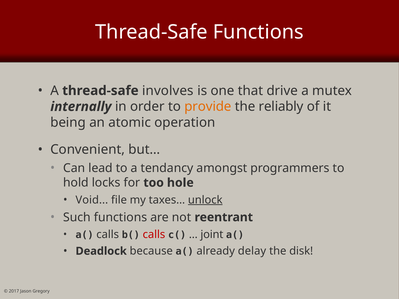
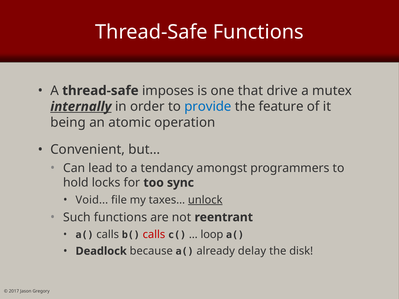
involves: involves -> imposes (168, 91)
internally underline: none -> present (81, 107)
provide colour: orange -> blue (208, 107)
reliably: reliably -> feature (281, 107)
hole: hole -> sync (180, 183)
joint: joint -> loop (212, 235)
